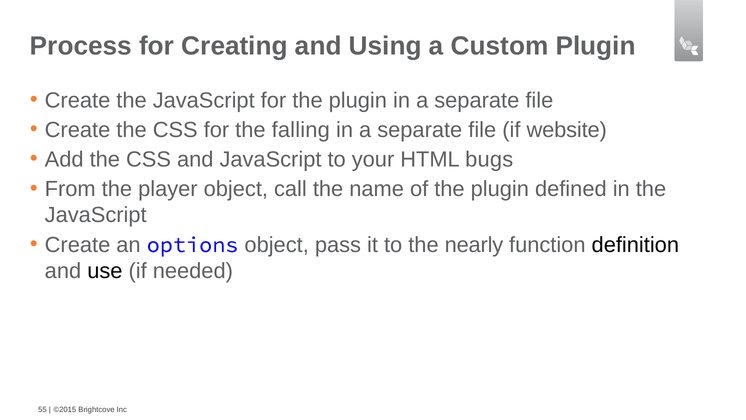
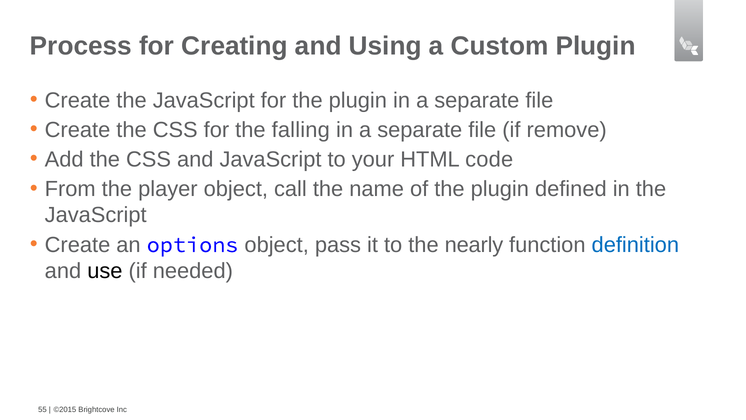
website: website -> remove (567, 130)
bugs: bugs -> code (489, 159)
definition colour: black -> blue (635, 245)
